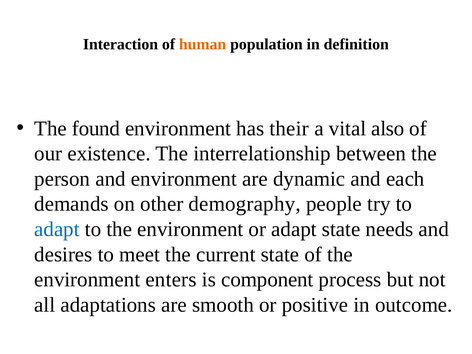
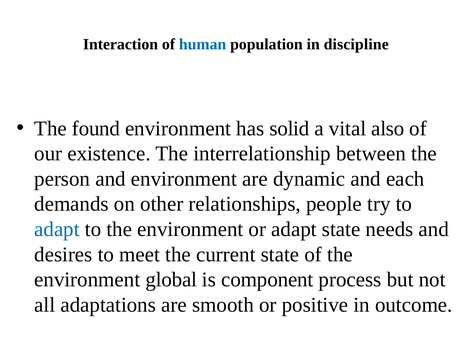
human colour: orange -> blue (203, 44)
definition: definition -> discipline (356, 44)
their: their -> solid (289, 128)
demography: demography -> relationships (245, 204)
enters: enters -> global (171, 280)
